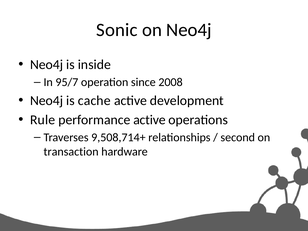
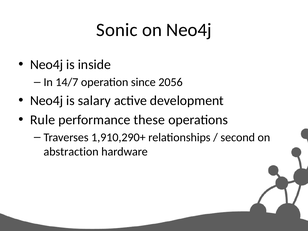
95/7: 95/7 -> 14/7 (67, 82)
2008: 2008 -> 2056 (171, 82)
cache: cache -> salary (94, 101)
performance active: active -> these (149, 120)
9,508,714+: 9,508,714+ -> 1,910,290+ (118, 137)
transaction: transaction -> abstraction (71, 152)
